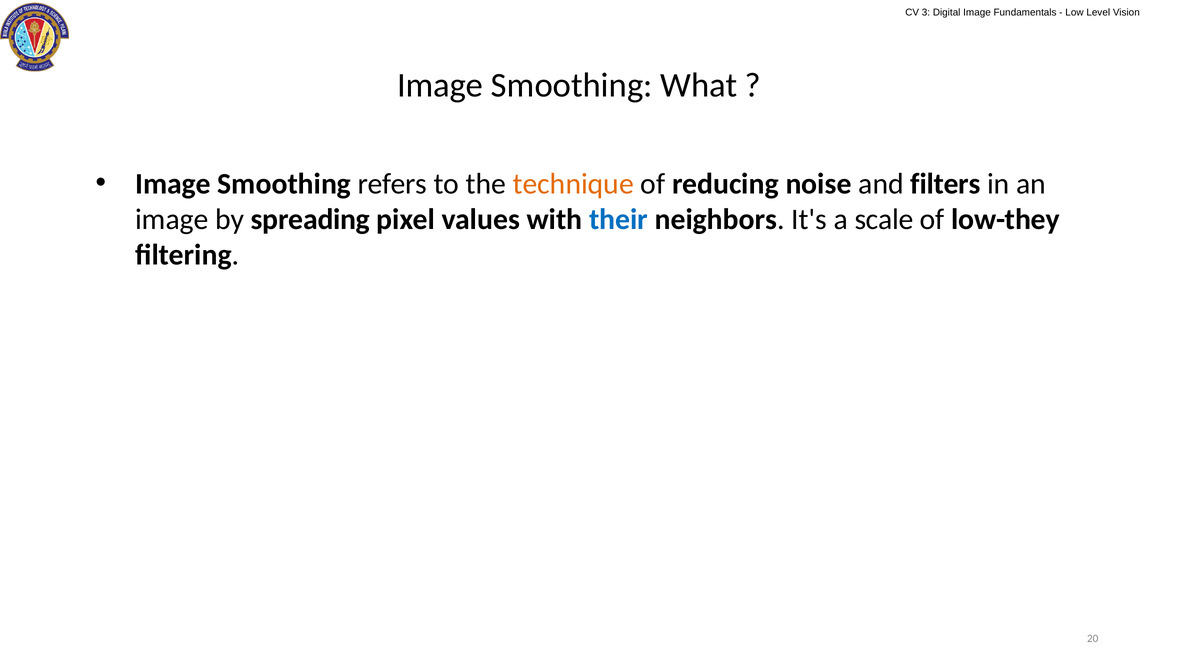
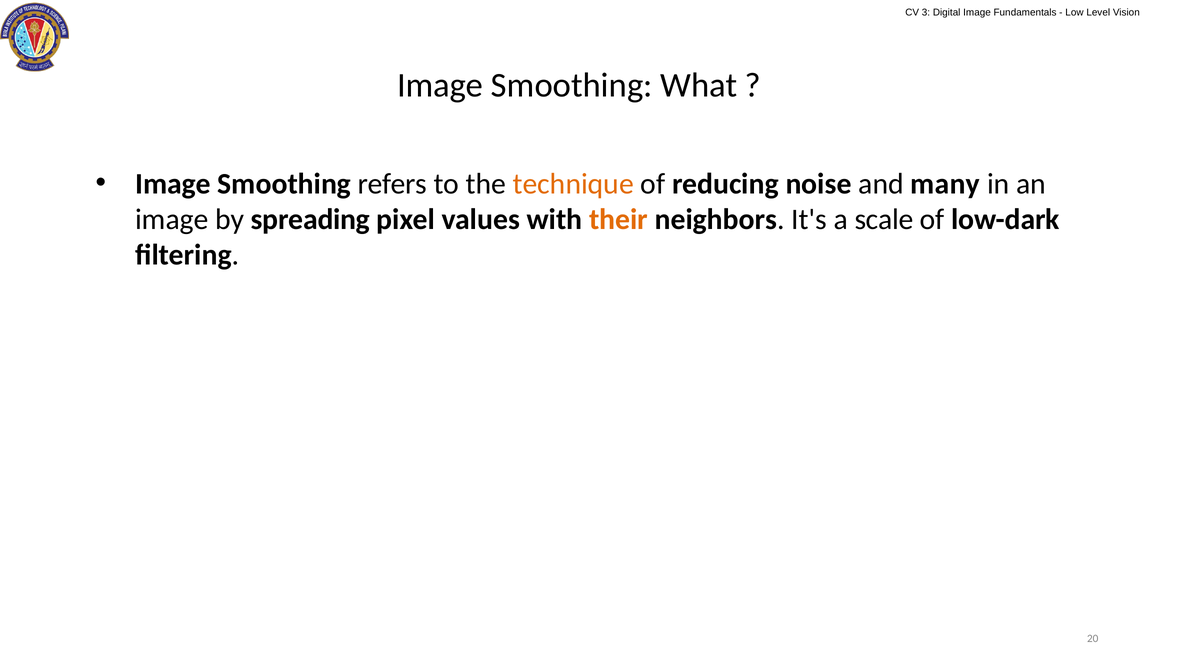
filters: filters -> many (945, 184)
their colour: blue -> orange (619, 219)
low-they: low-they -> low-dark (1005, 219)
